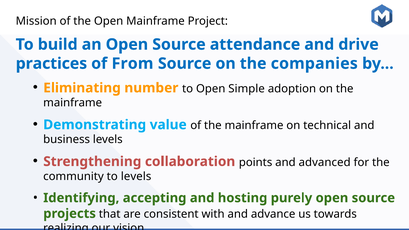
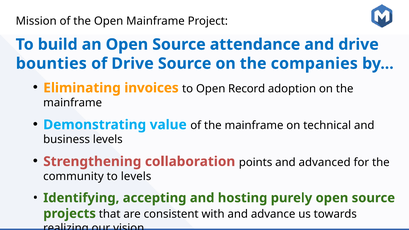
practices: practices -> bounties (51, 64)
of From: From -> Drive (133, 64)
number: number -> invoices (151, 88)
Simple: Simple -> Record (247, 89)
